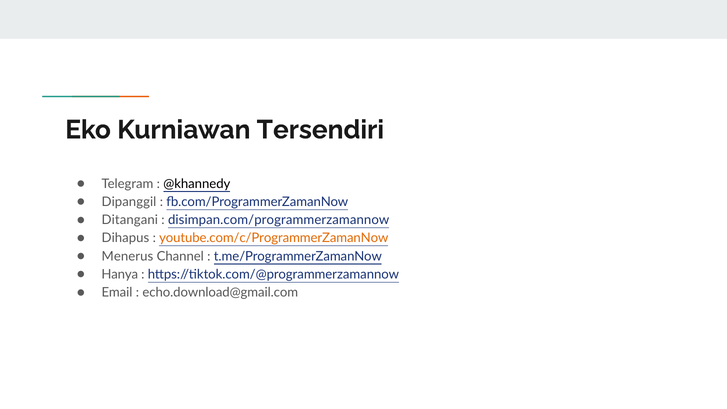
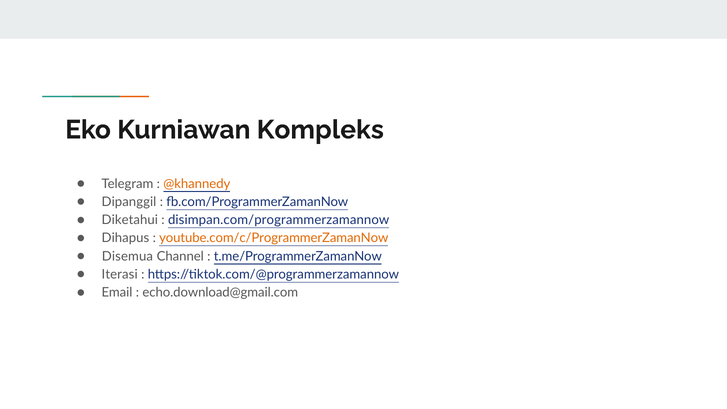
Tersendiri: Tersendiri -> Kompleks (320, 130)
@khannedy colour: black -> orange (197, 184)
Ditangani: Ditangani -> Diketahui (130, 220)
Menerus: Menerus -> Disemua (127, 256)
Hanya: Hanya -> Iterasi (120, 274)
